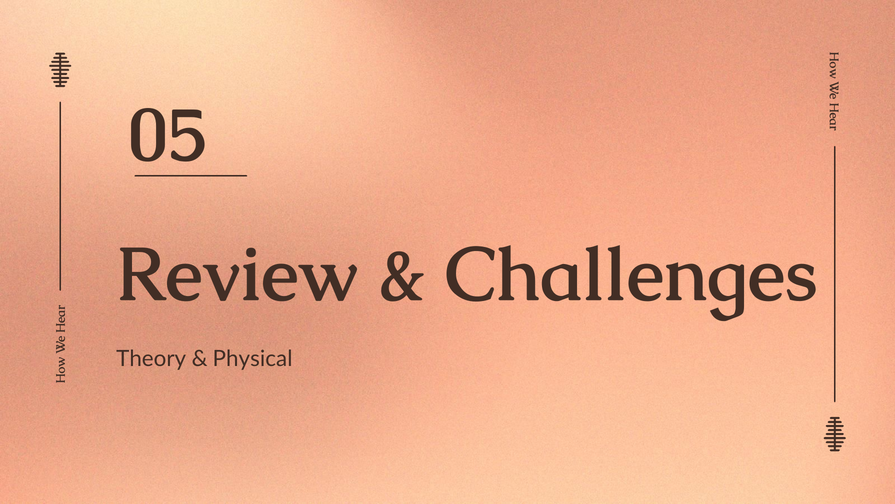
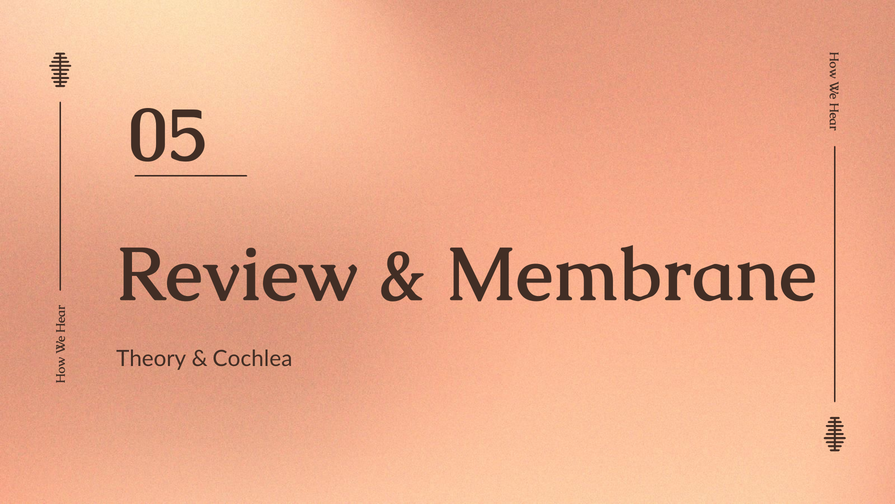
Challenges: Challenges -> Membrane (631, 275)
Physical: Physical -> Cochlea (253, 358)
